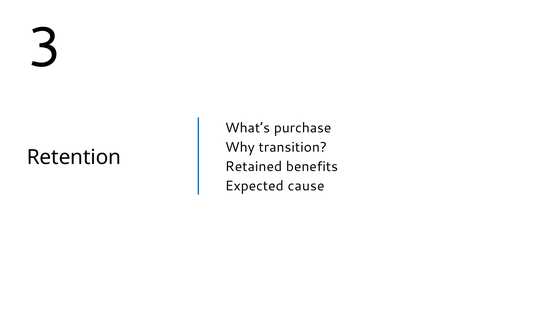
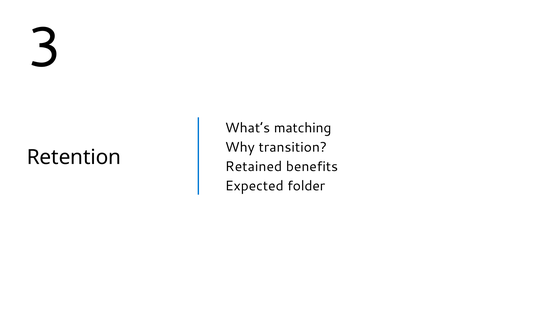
purchase: purchase -> matching (303, 128)
cause: cause -> folder (306, 186)
